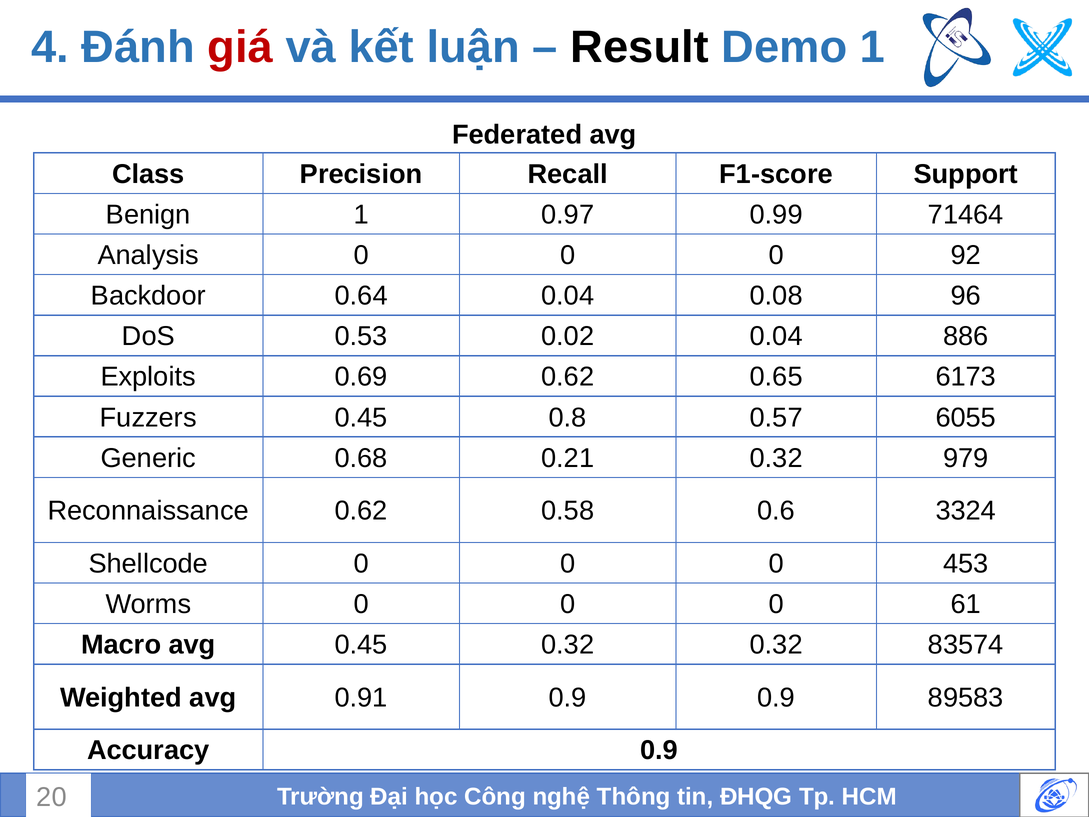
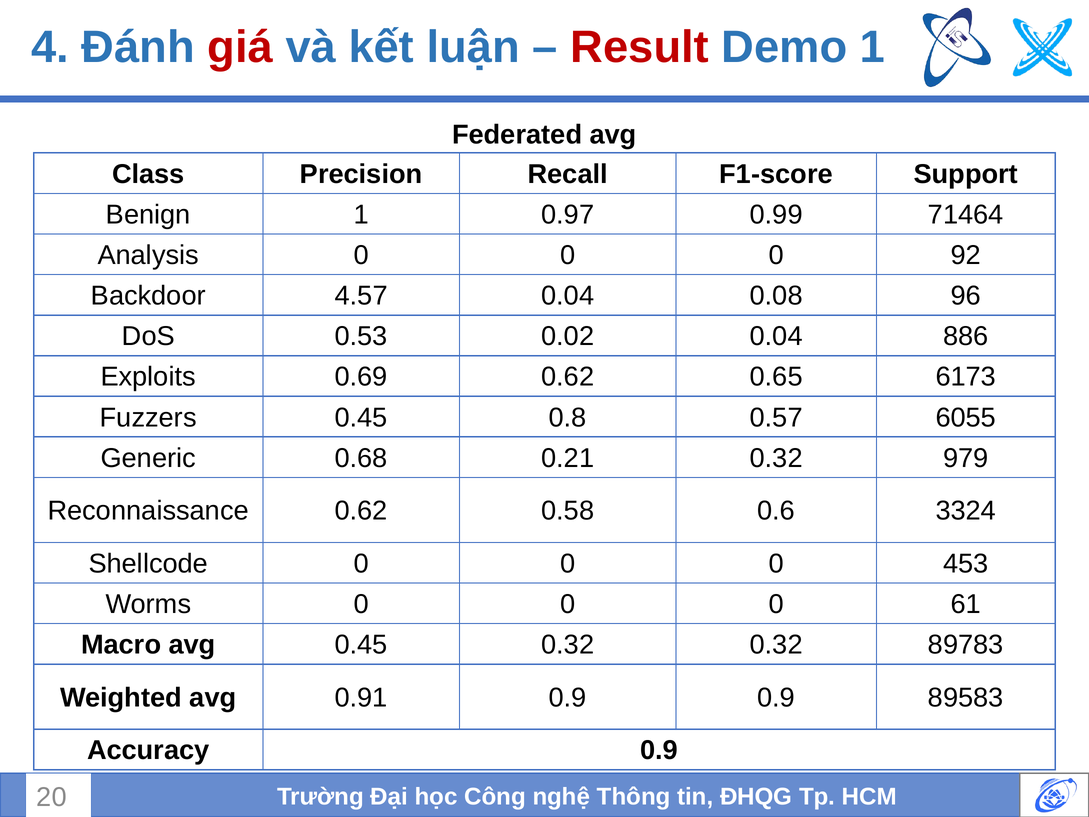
Result colour: black -> red (640, 47)
0.64: 0.64 -> 4.57 (361, 296)
83574: 83574 -> 89783 (966, 645)
